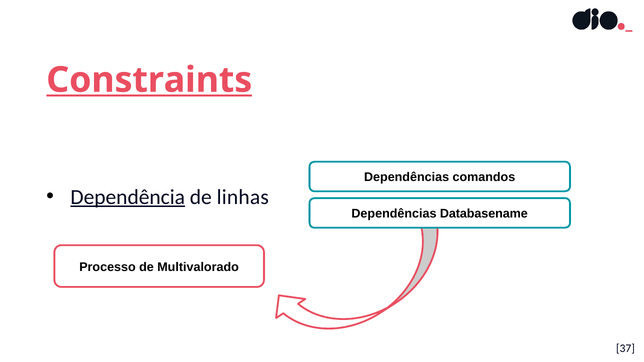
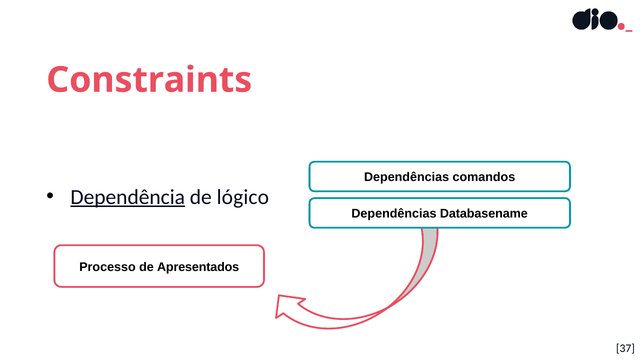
Constraints underline: present -> none (149, 80)
linhas: linhas -> lógico (243, 197)
Multivalorado: Multivalorado -> Apresentados (198, 267)
